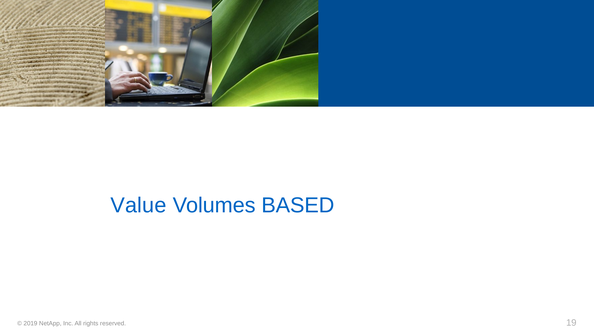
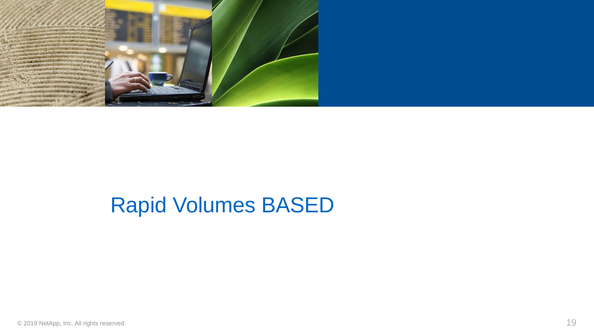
Value: Value -> Rapid (139, 205)
